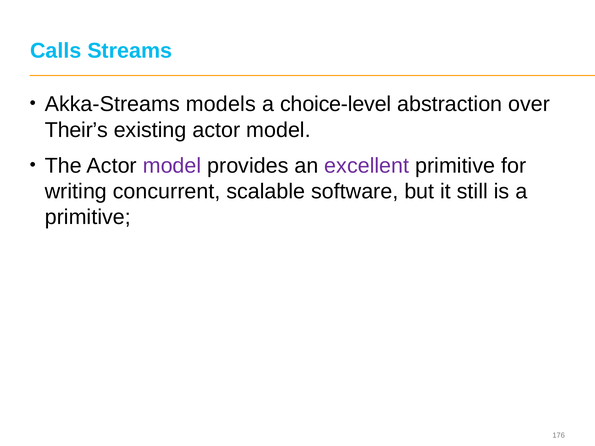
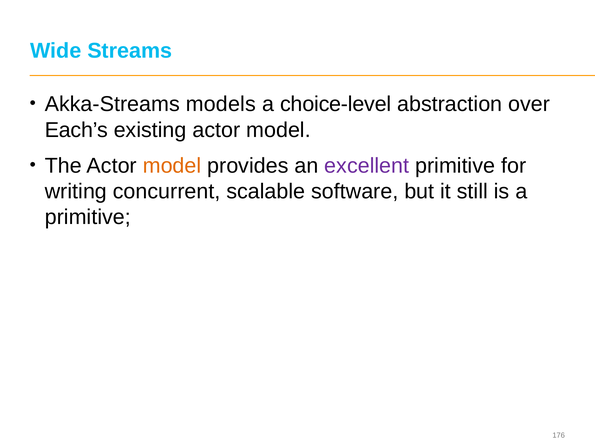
Calls: Calls -> Wide (56, 51)
Their’s: Their’s -> Each’s (76, 130)
model colour: purple -> orange (172, 166)
